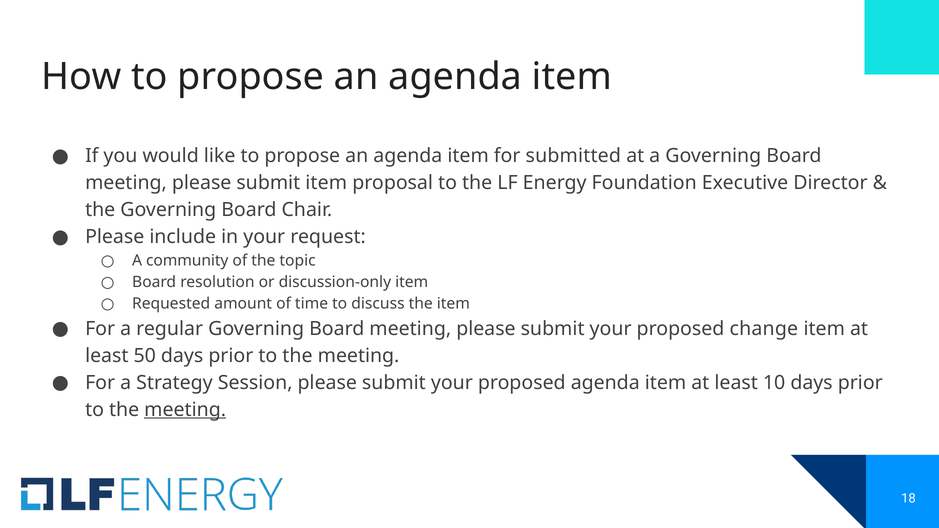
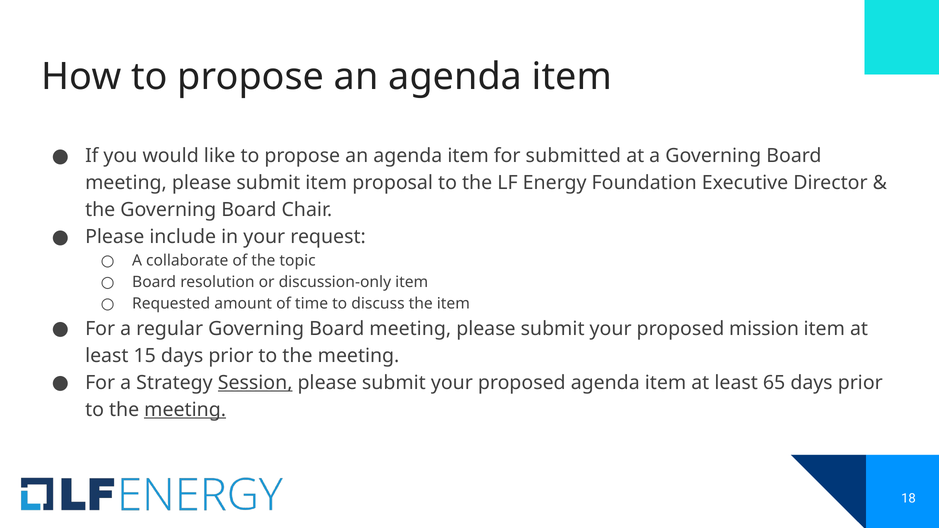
community: community -> collaborate (187, 261)
change: change -> mission (764, 329)
50: 50 -> 15 (145, 356)
Session underline: none -> present (255, 383)
10: 10 -> 65 (774, 383)
